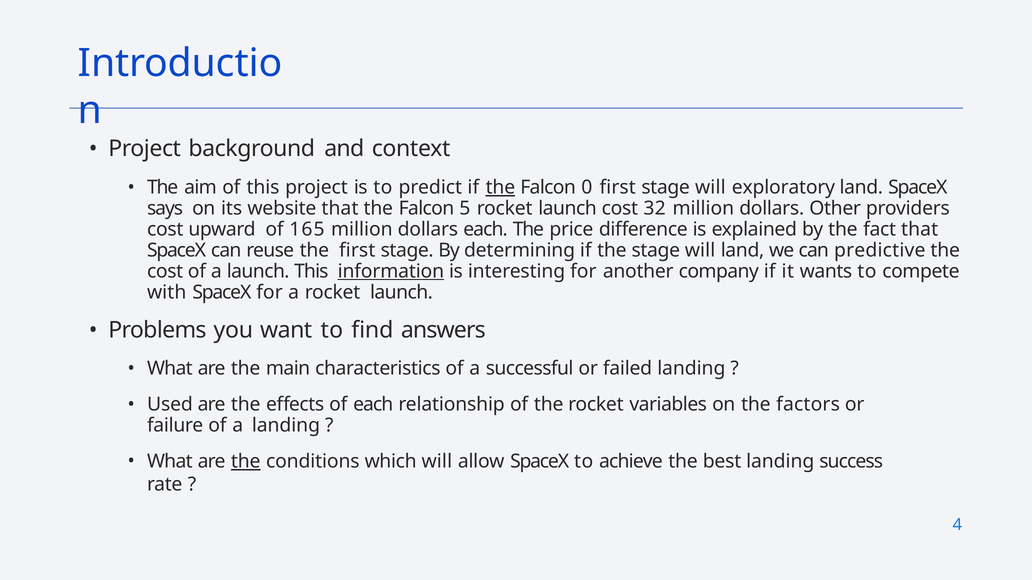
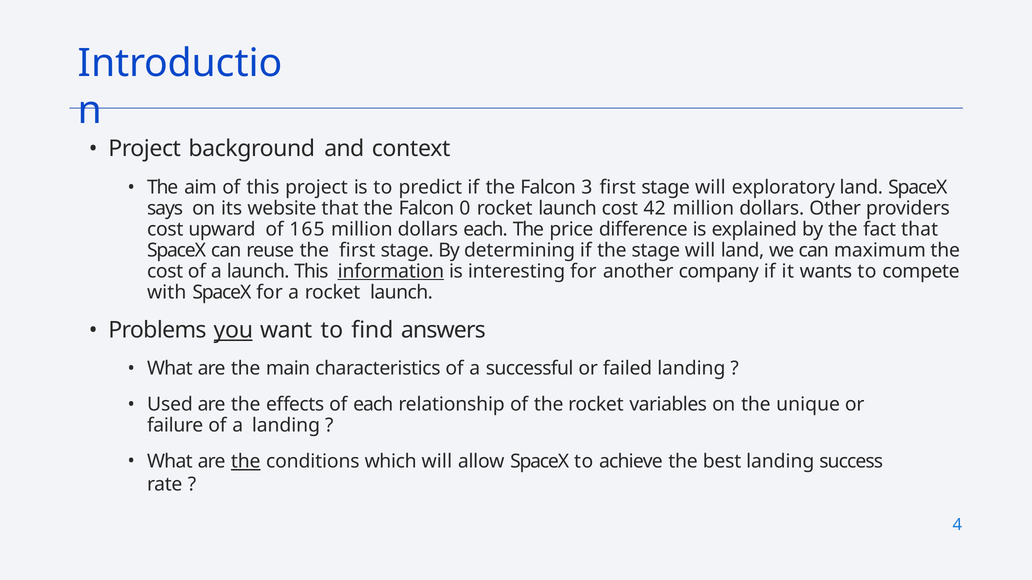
the underline: present -> none (500, 188)
0: 0 -> 3 (587, 188)
5: 5 -> 0 (465, 209)
32: 32 -> 42 (655, 209)
predictive: predictive -> maximum (880, 250)
you underline: none -> present (233, 331)
factors: factors -> unique (808, 405)
